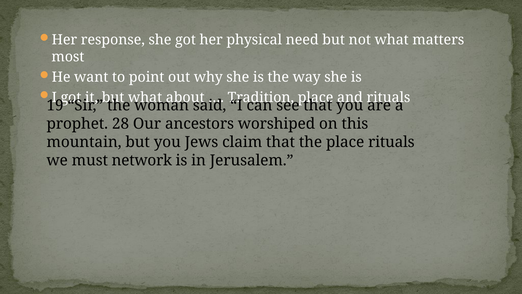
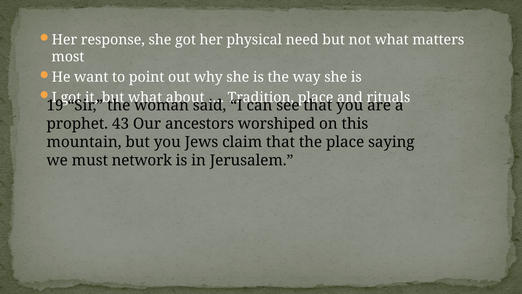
28: 28 -> 43 (121, 124)
place rituals: rituals -> saying (391, 142)
